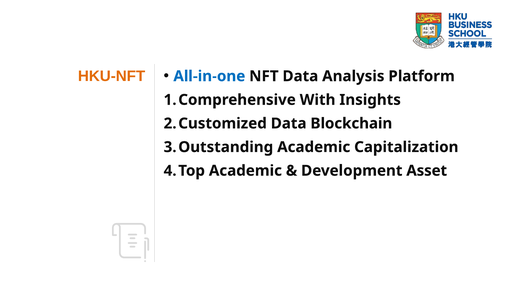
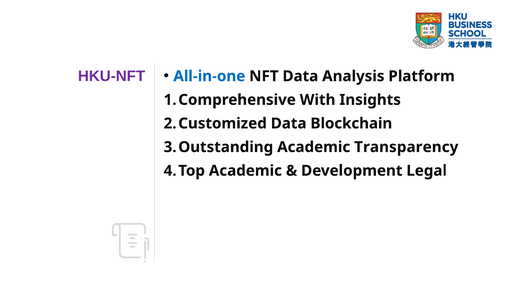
HKU-NFT colour: orange -> purple (112, 76)
Capitalization: Capitalization -> Transparency (406, 147)
Asset: Asset -> Legal (427, 170)
